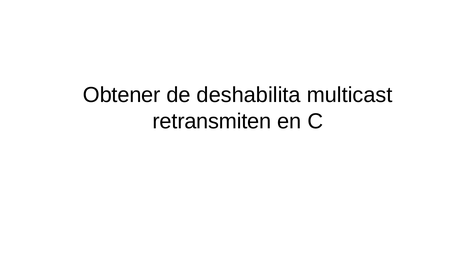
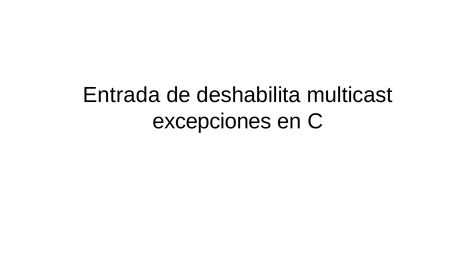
Obtener: Obtener -> Entrada (122, 95)
retransmiten: retransmiten -> excepciones (212, 121)
